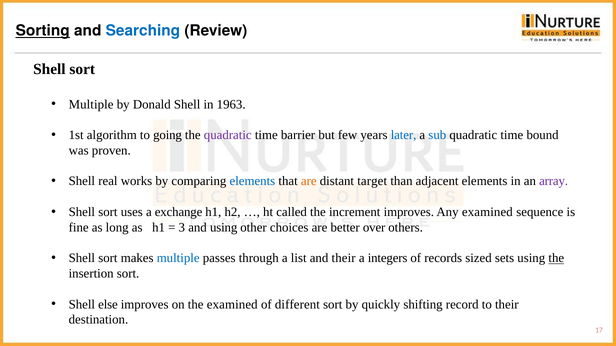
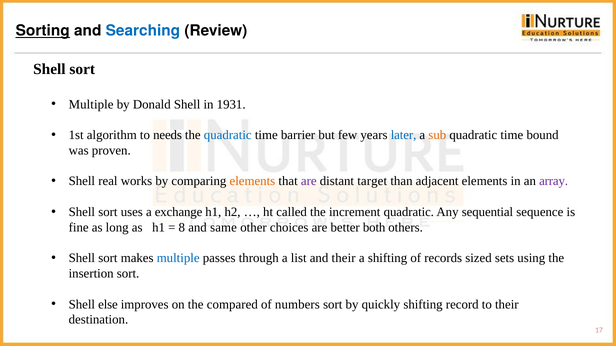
1963: 1963 -> 1931 (231, 104)
going: going -> needs (168, 135)
quadratic colour: purple -> blue (228, 135)
sub colour: blue -> orange (437, 135)
elements colour: blue -> orange (252, 181)
are colour: orange -> purple (309, 181)
increment improves: improves -> quadratic (409, 212)
Any examined: examined -> sequential (487, 212)
3: 3 -> 8 (182, 228)
and using: using -> same (224, 228)
over: over -> both (374, 228)
a integers: integers -> shifting (388, 259)
the underline: present -> none (556, 259)
the examined: examined -> compared (232, 305)
different: different -> numbers (297, 305)
